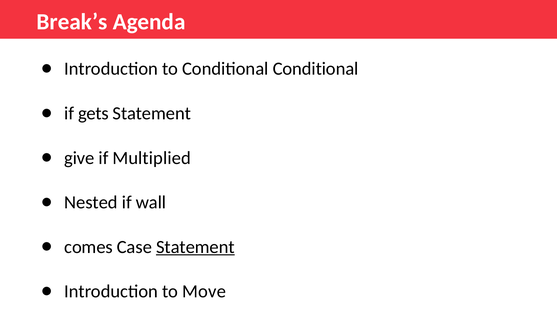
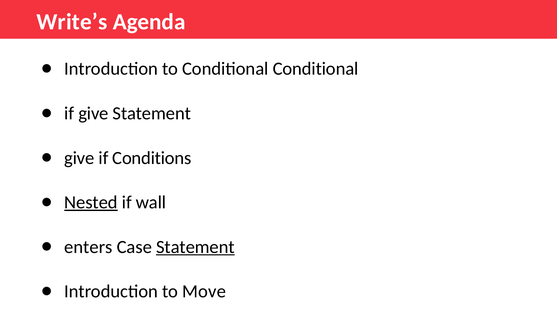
Break’s: Break’s -> Write’s (72, 22)
if gets: gets -> give (93, 113)
Multiplied: Multiplied -> Conditions (152, 158)
Nested underline: none -> present (91, 203)
comes: comes -> enters (88, 247)
